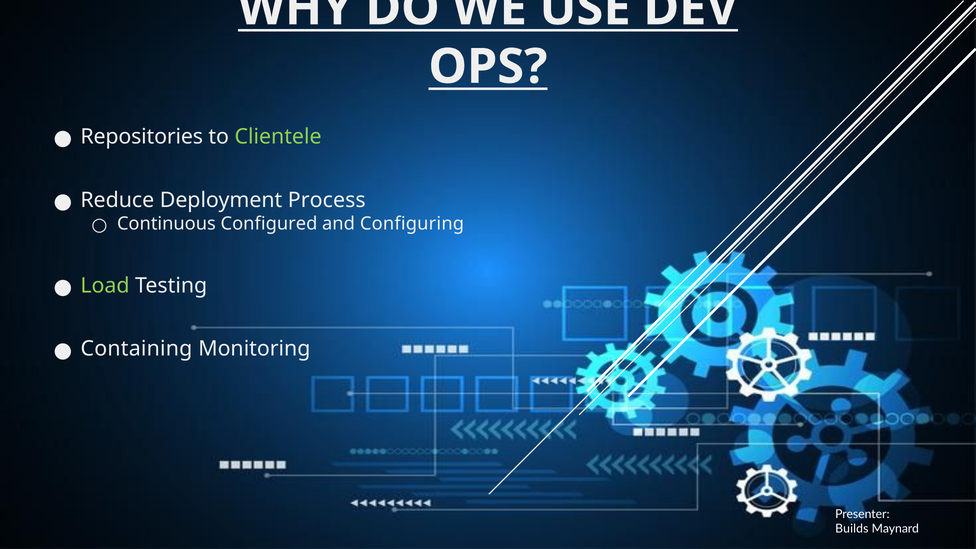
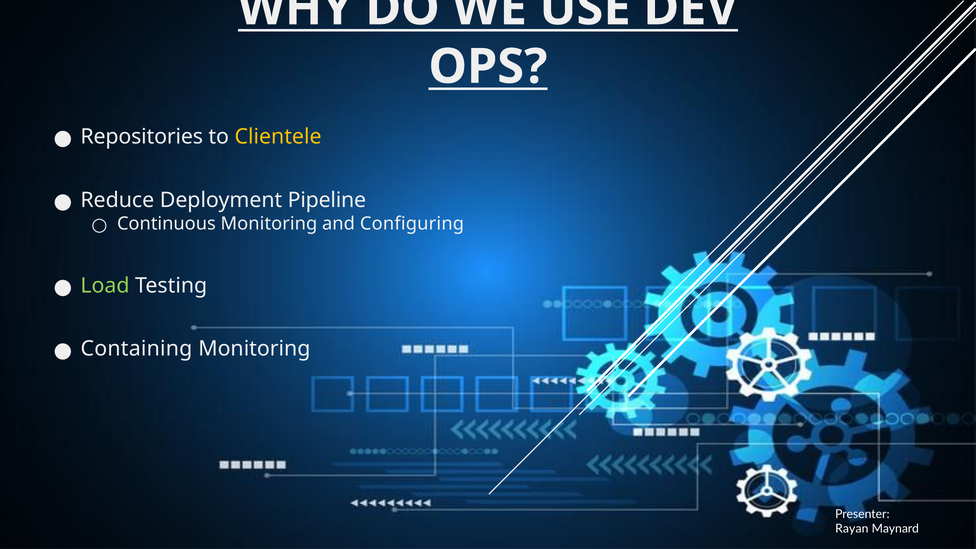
Clientele colour: light green -> yellow (278, 137)
Process: Process -> Pipeline (327, 200)
Continuous Configured: Configured -> Monitoring (269, 224)
Builds: Builds -> Rayan (852, 529)
